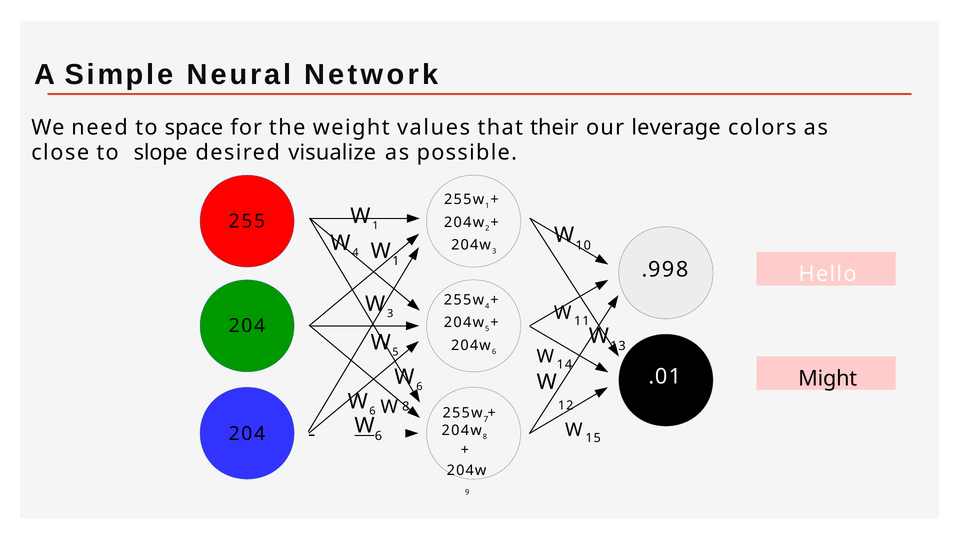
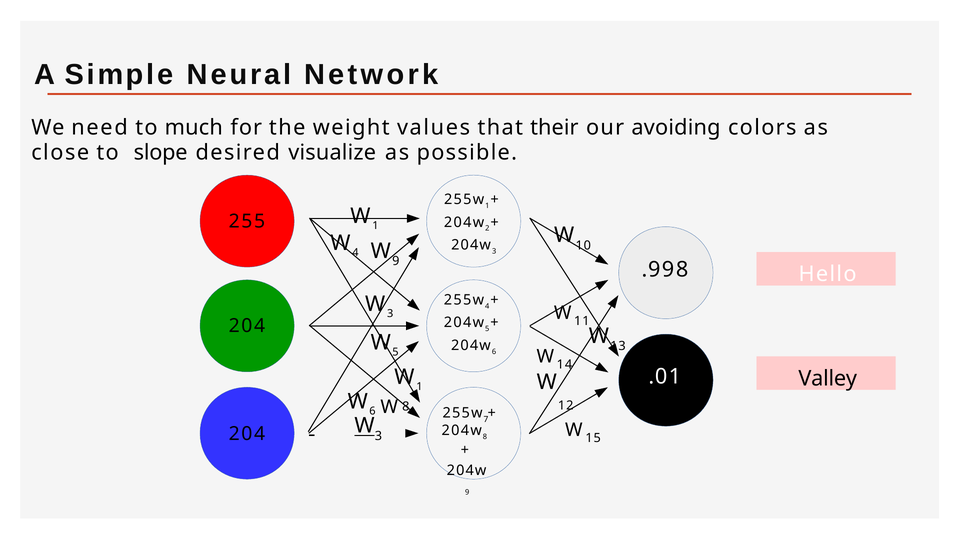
space: space -> much (194, 128)
leverage: leverage -> avoiding (676, 128)
1: 1 -> 9 (396, 261)
6: 6 -> 1 (419, 387)
Might: Might -> Valley (828, 379)
6: 6 -> 3 (378, 436)
